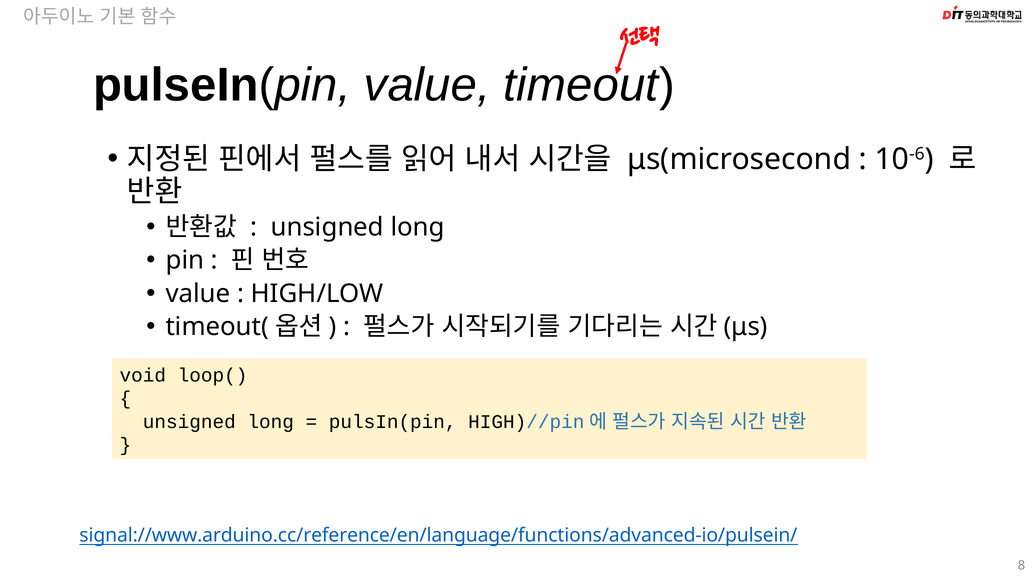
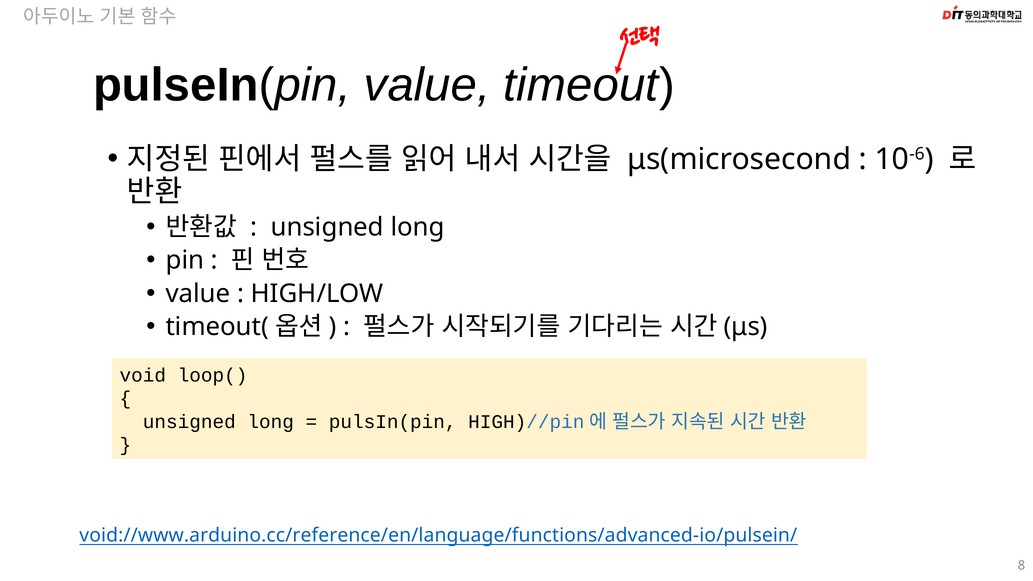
signal://www.arduino.cc/reference/en/language/functions/advanced-io/pulsein/: signal://www.arduino.cc/reference/en/language/functions/advanced-io/pulsein/ -> void://www.arduino.cc/reference/en/language/functions/advanced-io/pulsein/ (438, 536)
